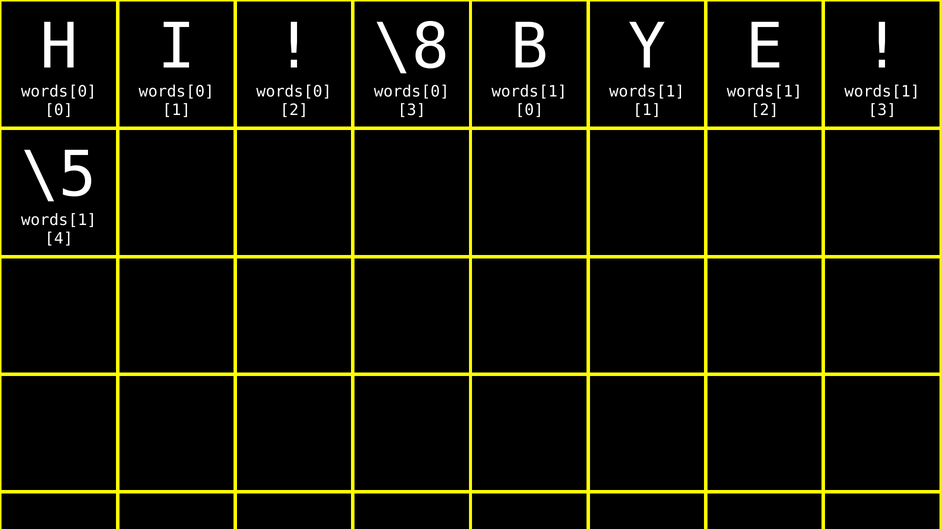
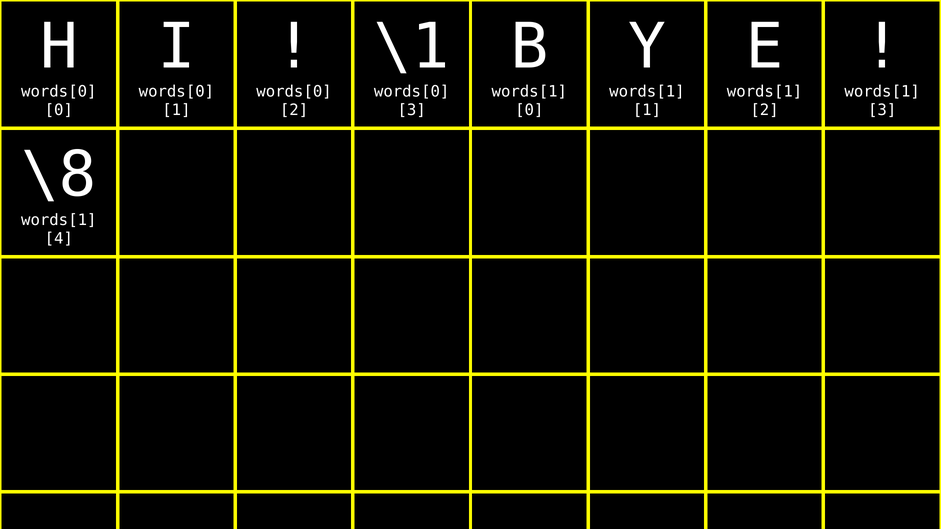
\8: \8 -> \1 (412, 47)
\5: \5 -> \8 (59, 175)
